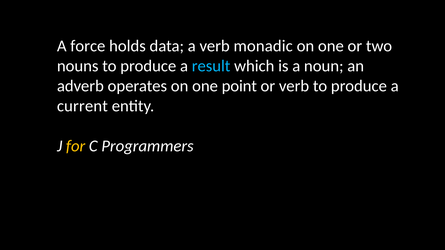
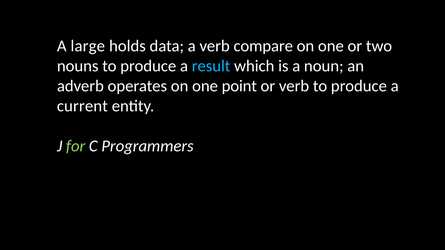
force: force -> large (88, 46)
monadic: monadic -> compare (263, 46)
for colour: yellow -> light green (76, 146)
